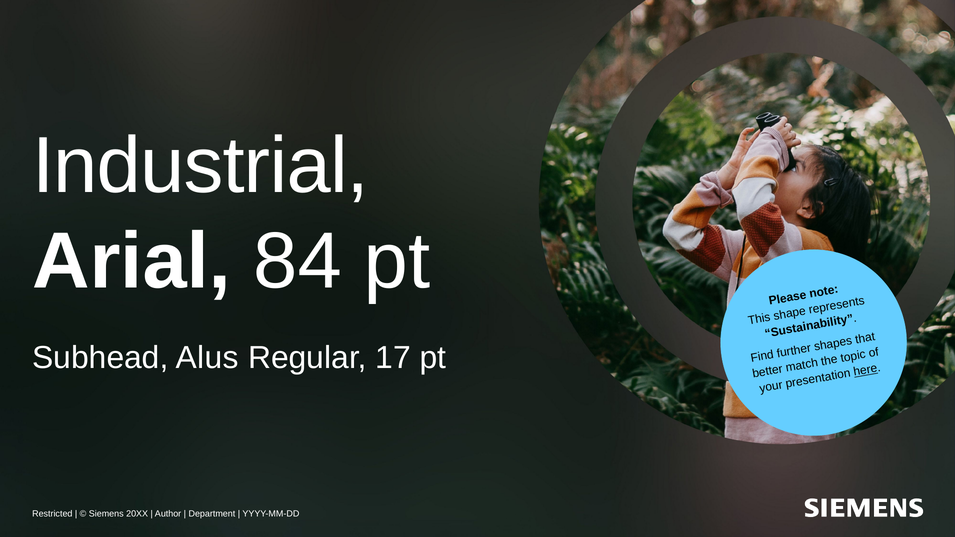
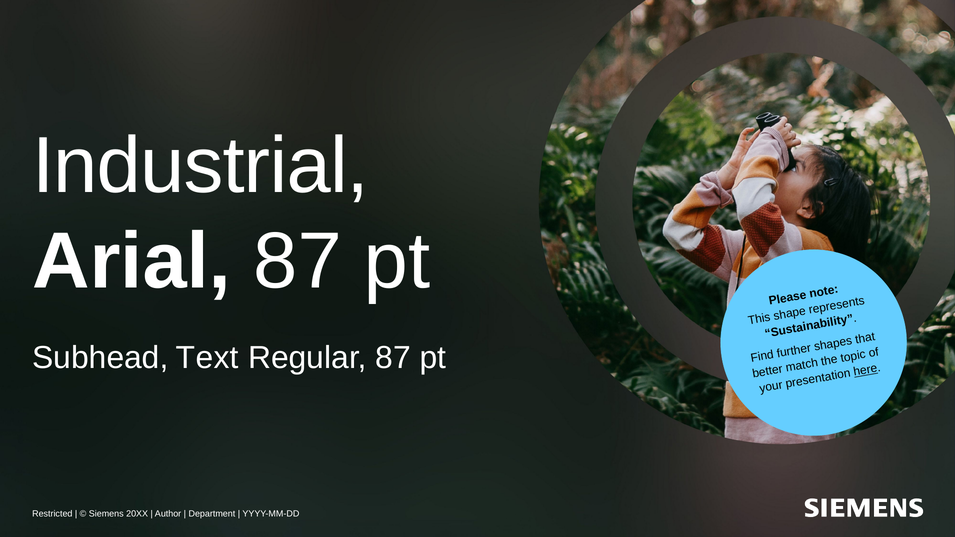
Arial 84: 84 -> 87 (298, 261)
Alus: Alus -> Text (207, 358)
Regular 17: 17 -> 87 (393, 358)
